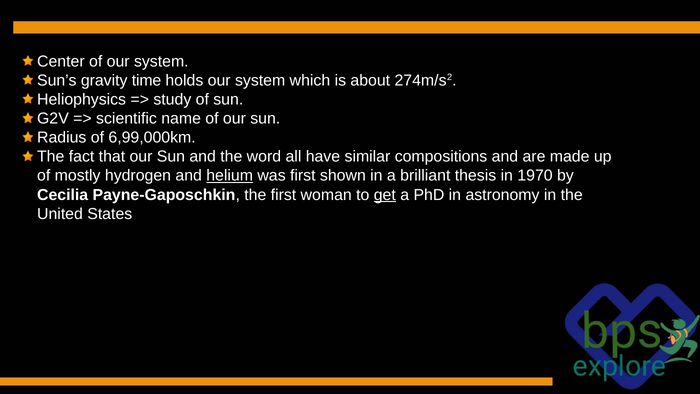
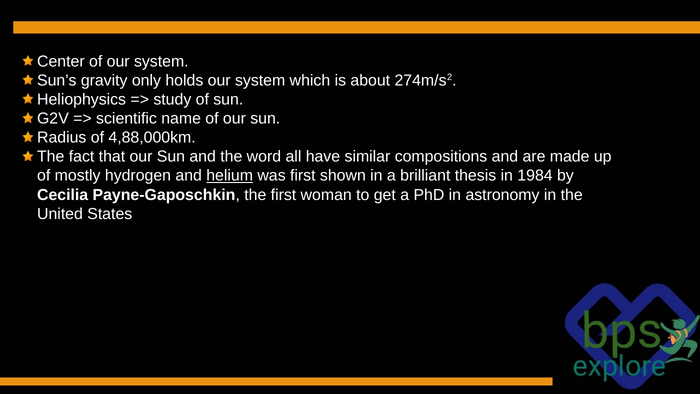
time: time -> only (146, 80)
6,99,000km: 6,99,000km -> 4,88,000km (152, 138)
1970: 1970 -> 1984 (535, 176)
get underline: present -> none (385, 195)
